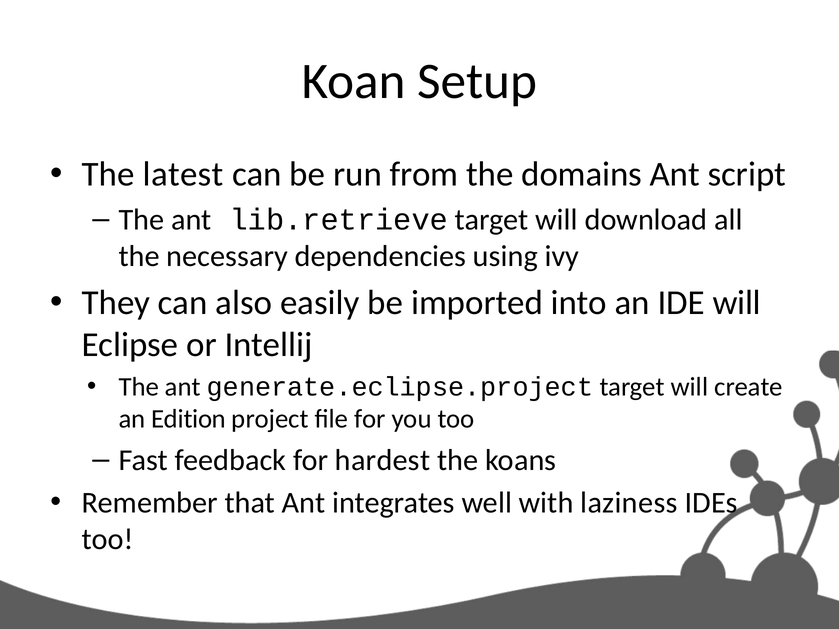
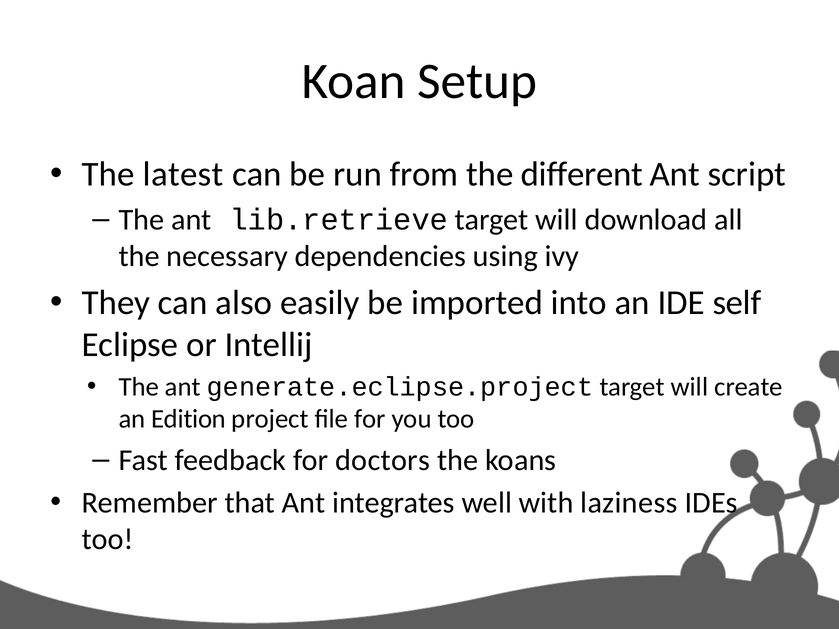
domains: domains -> different (582, 174)
IDE will: will -> self (737, 303)
hardest: hardest -> doctors (383, 460)
